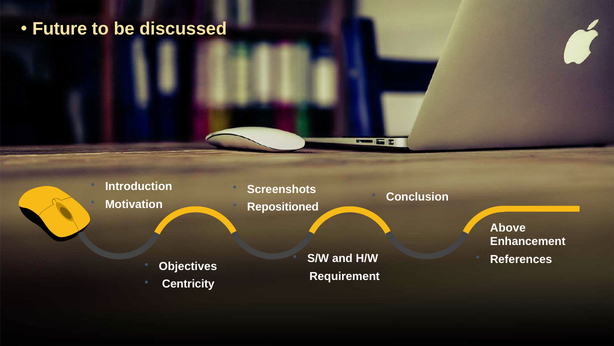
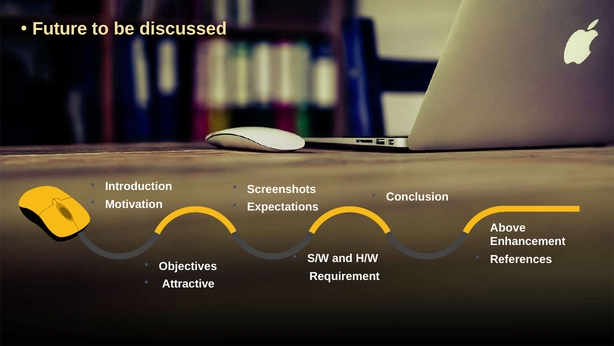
Repositioned: Repositioned -> Expectations (283, 207)
Centricity: Centricity -> Attractive (188, 283)
